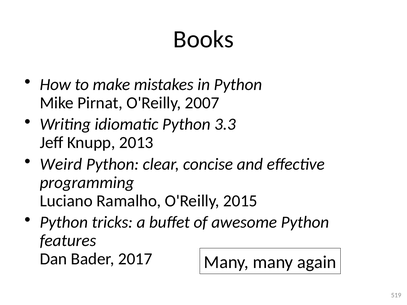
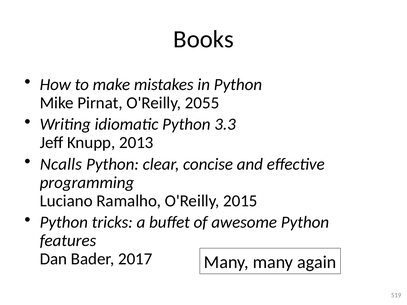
2007: 2007 -> 2055 (202, 103)
Weird: Weird -> Ncalls (61, 164)
